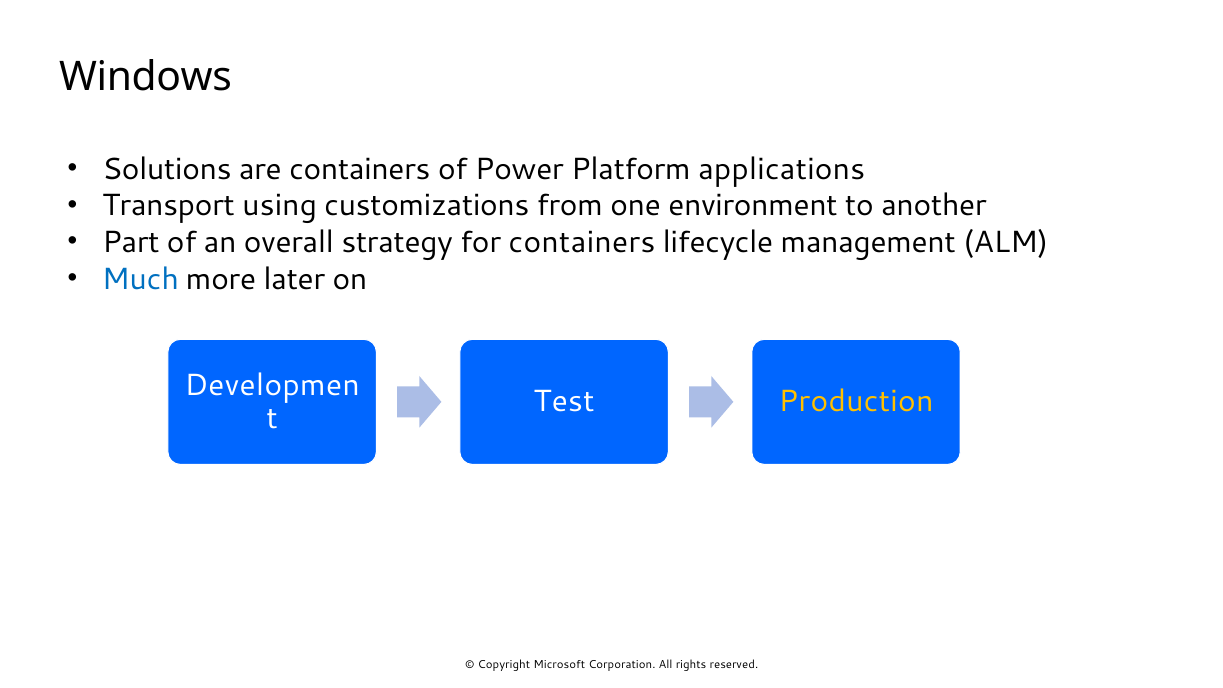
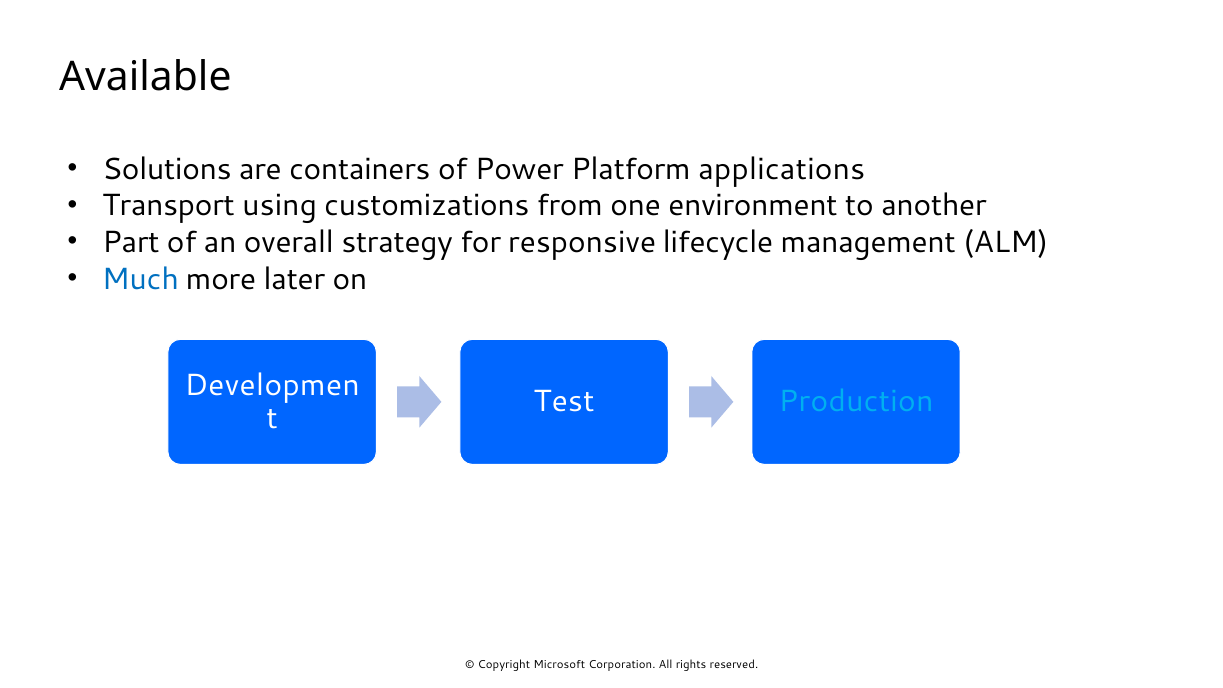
Windows: Windows -> Available (145, 77)
for containers: containers -> responsive (582, 242)
Production colour: yellow -> light blue (856, 402)
